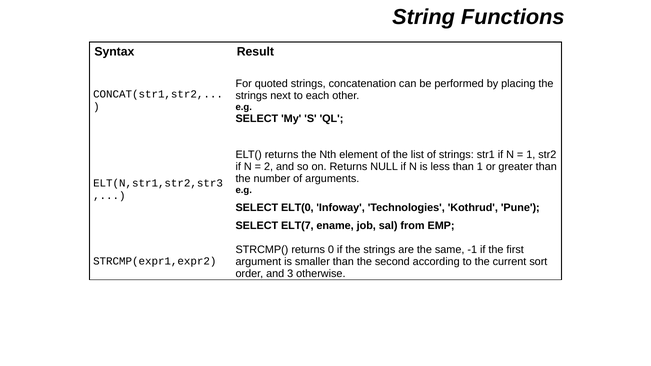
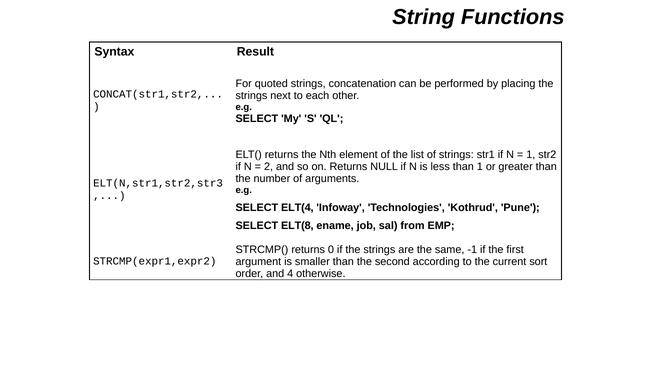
ELT(0: ELT(0 -> ELT(4 (297, 208)
ELT(7: ELT(7 -> ELT(8 (297, 226)
3: 3 -> 4 (290, 274)
